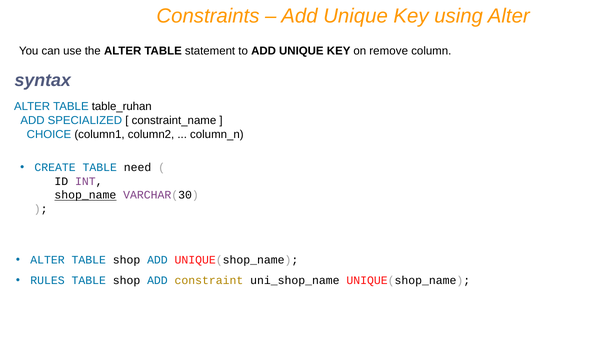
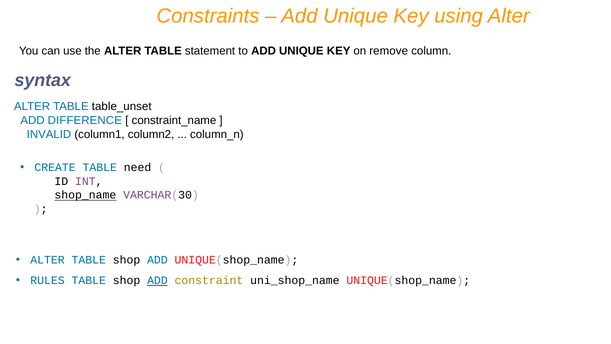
table_ruhan: table_ruhan -> table_unset (122, 107)
SPECIALIZED: SPECIALIZED -> DIFFERENCE (85, 120)
CHOICE: CHOICE -> INVALID (49, 134)
ADD underline: none -> present (157, 280)
